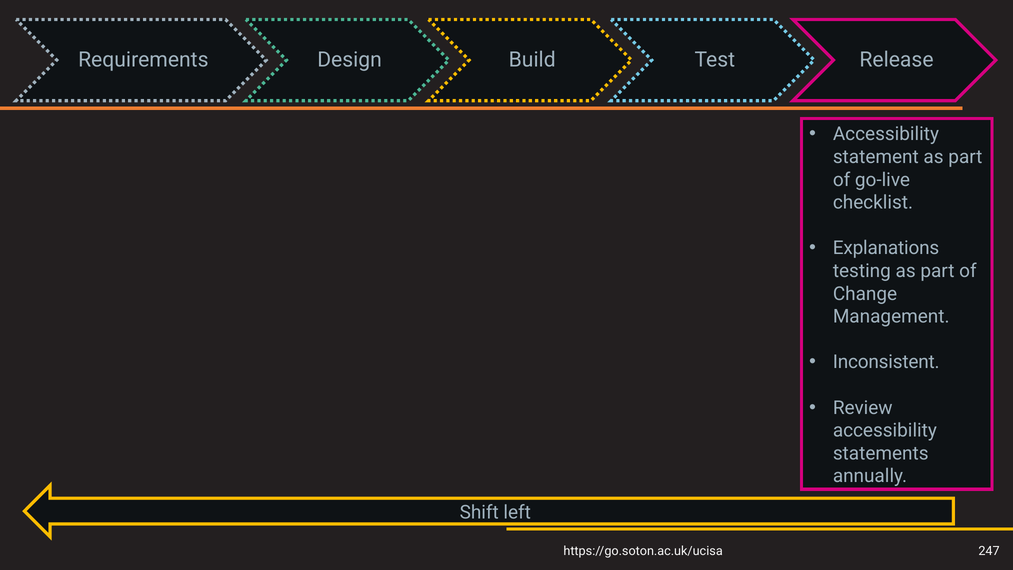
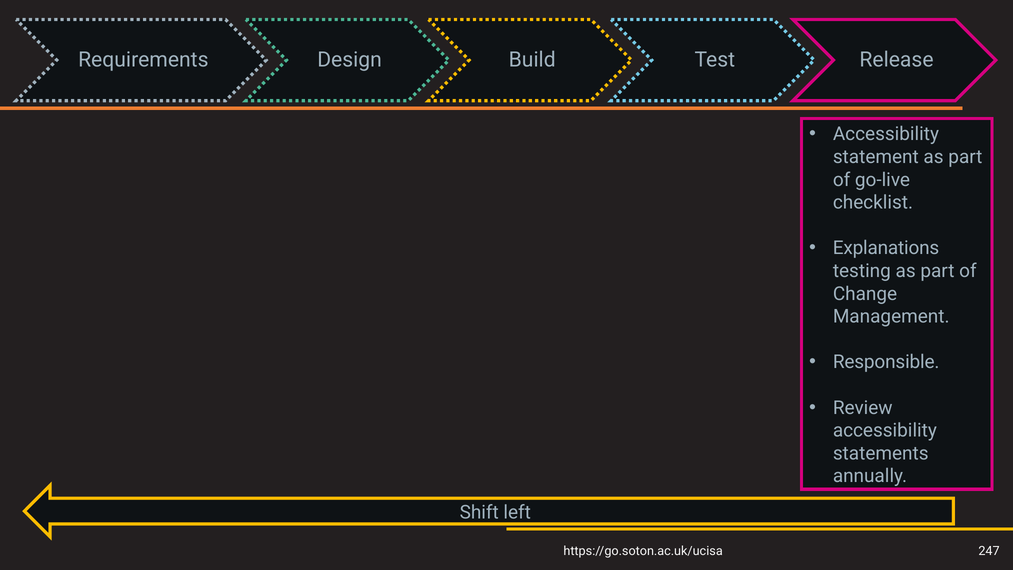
Inconsistent: Inconsistent -> Responsible (886, 362)
